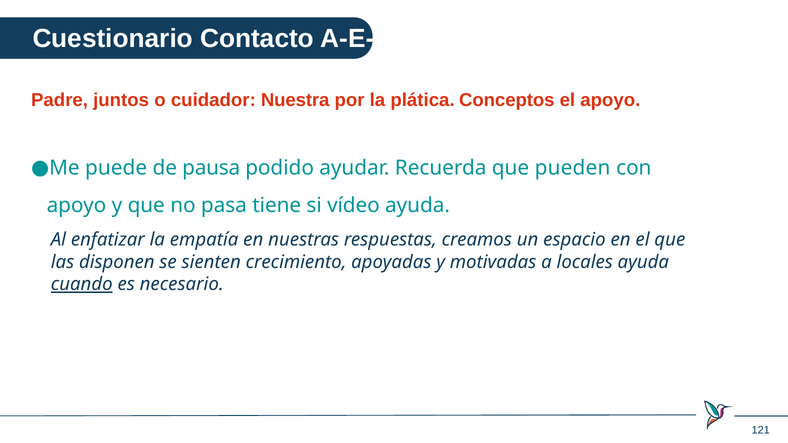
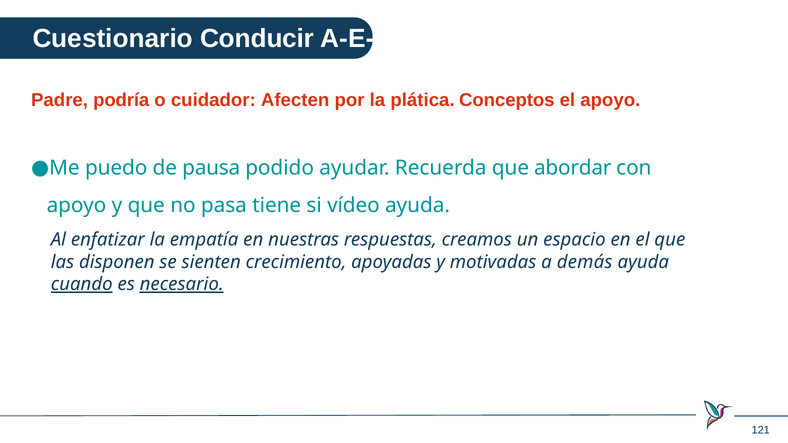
Contacto: Contacto -> Conducir (257, 39)
juntos: juntos -> podría (121, 100)
Nuestra: Nuestra -> Afecten (295, 100)
puede: puede -> puedo (116, 168)
pueden: pueden -> abordar (573, 168)
locales: locales -> demás (585, 262)
necesario underline: none -> present (182, 284)
